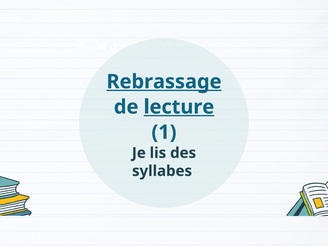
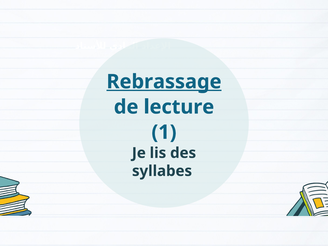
lecture underline: present -> none (179, 107)
